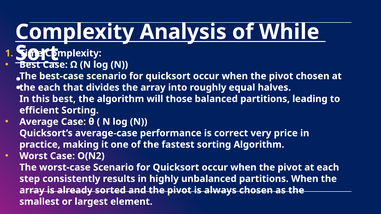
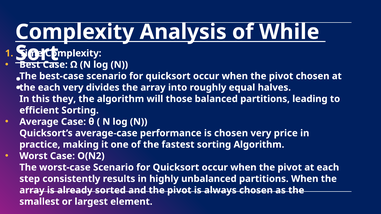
each that: that -> very (73, 88)
this best: best -> they (64, 99)
is correct: correct -> chosen (231, 133)
